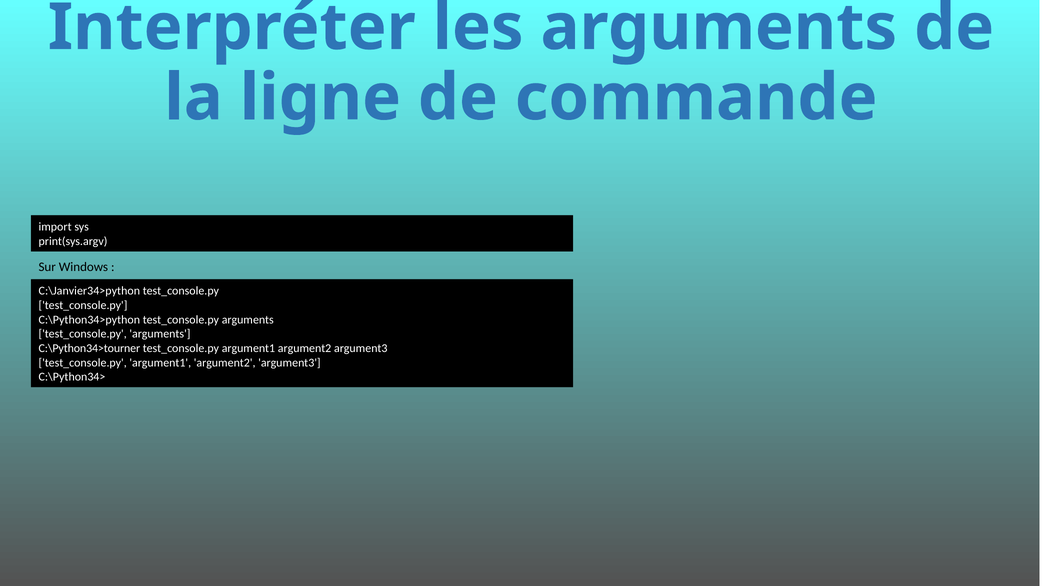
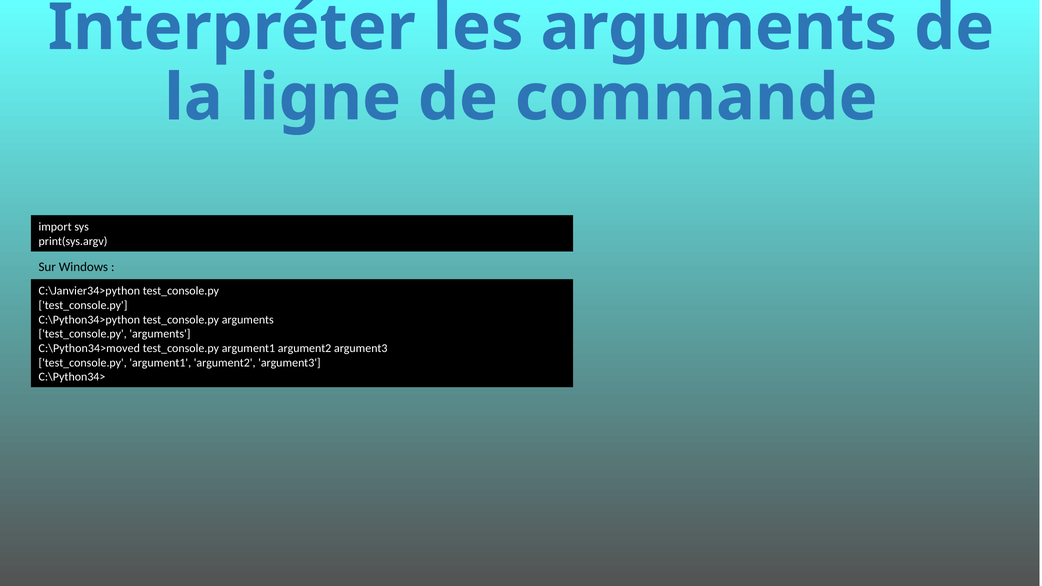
C:\Python34>tourner: C:\Python34>tourner -> C:\Python34>moved (89, 348)
